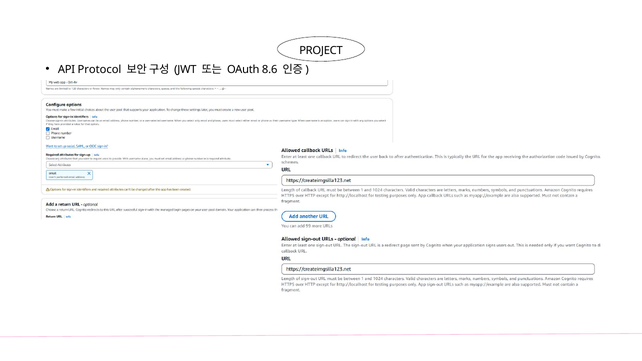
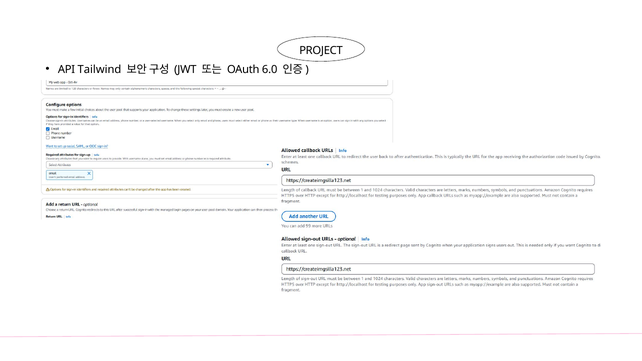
Protocol: Protocol -> Tailwind (99, 69)
8.6: 8.6 -> 6.0 (270, 69)
